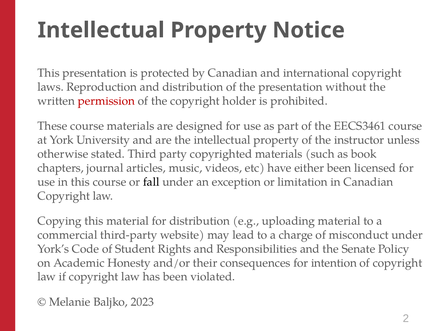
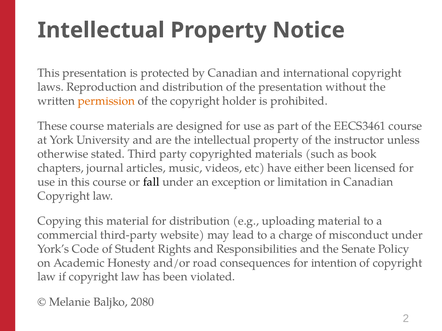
permission colour: red -> orange (106, 101)
their: their -> road (205, 263)
2023: 2023 -> 2080 (142, 302)
